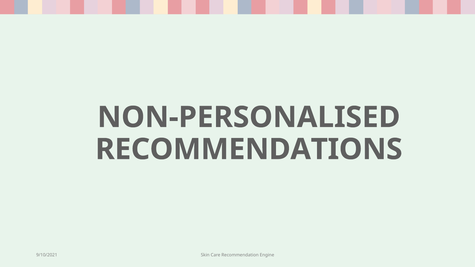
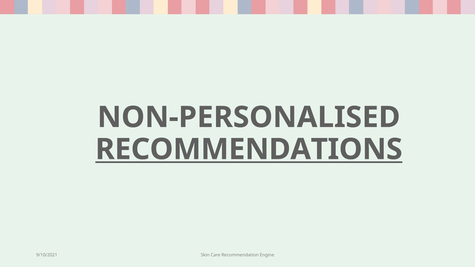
RECOMMENDATIONS underline: none -> present (249, 149)
